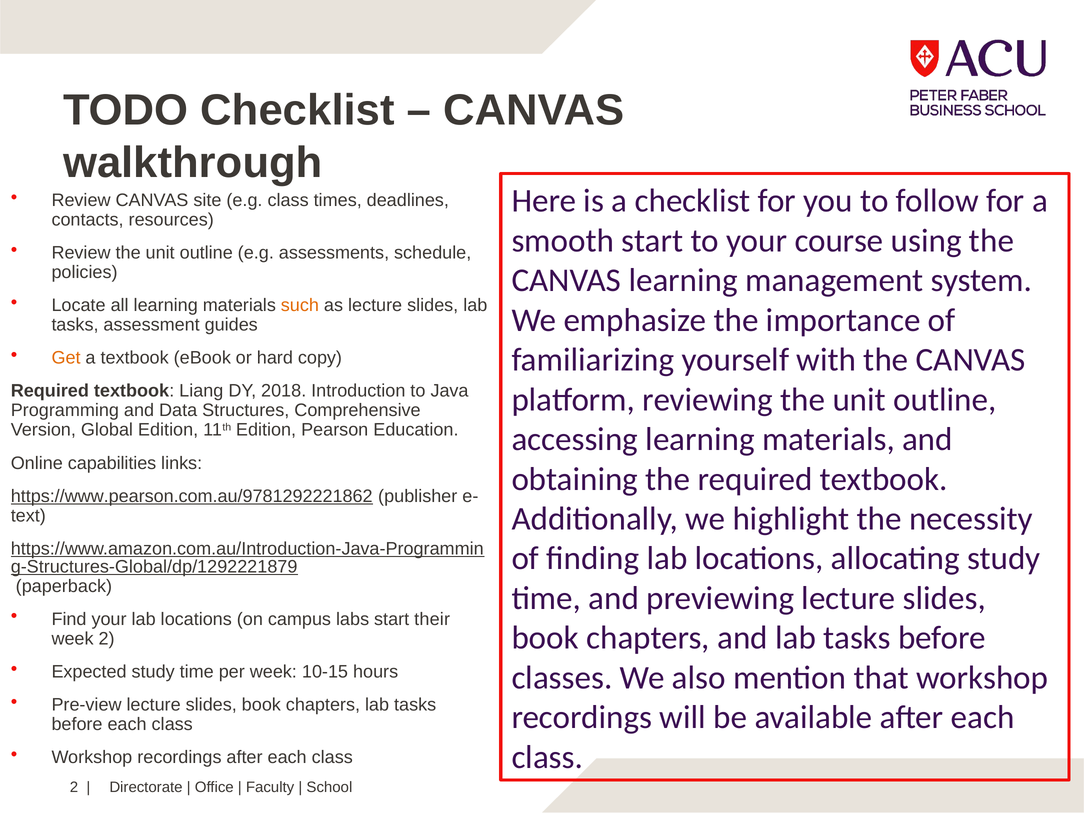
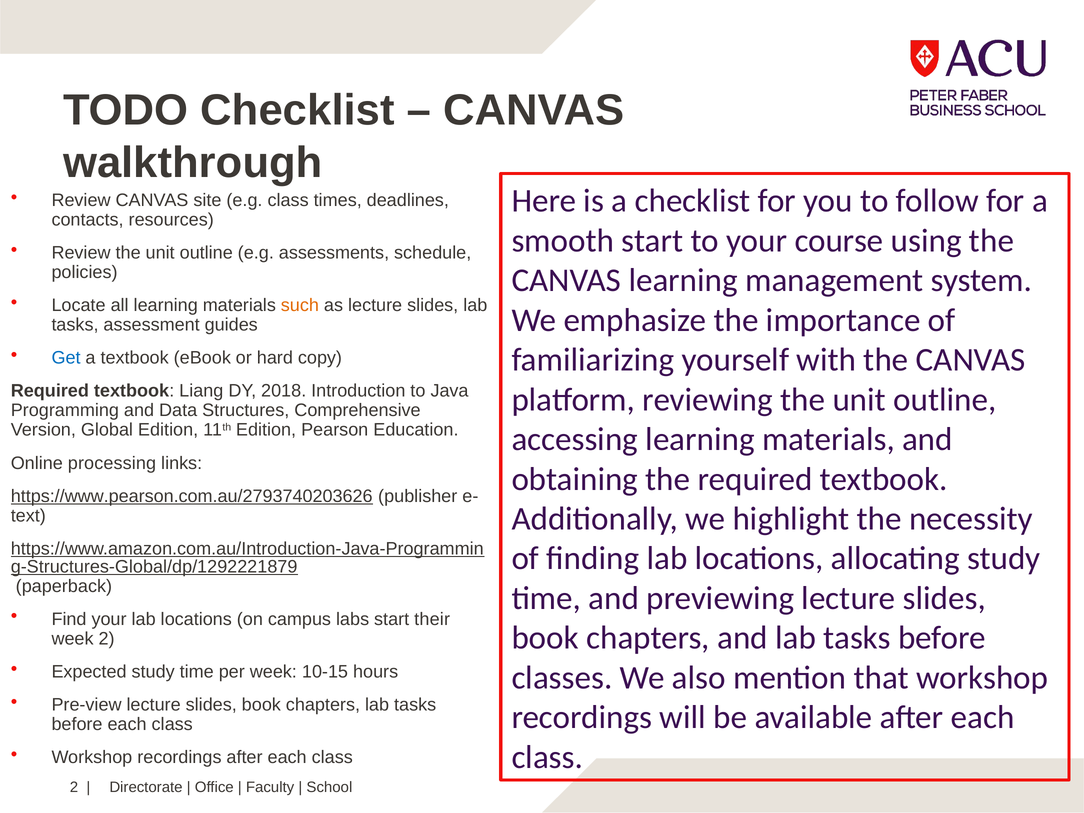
Get colour: orange -> blue (66, 358)
capabilities: capabilities -> processing (112, 463)
https://www.pearson.com.au/9781292221862: https://www.pearson.com.au/9781292221862 -> https://www.pearson.com.au/2793740203626 (192, 496)
